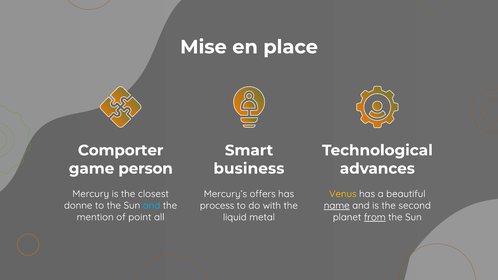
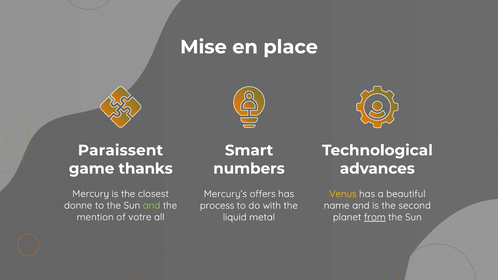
Comporter: Comporter -> Paraissent (121, 150)
person: person -> thanks (146, 169)
business: business -> numbers (249, 169)
and colour: light blue -> light green (151, 206)
name underline: present -> none (337, 206)
point: point -> votre (140, 217)
